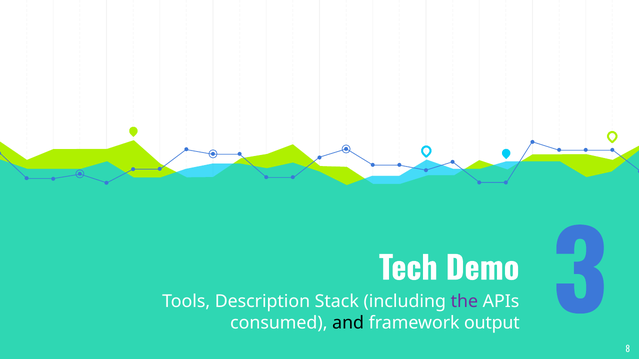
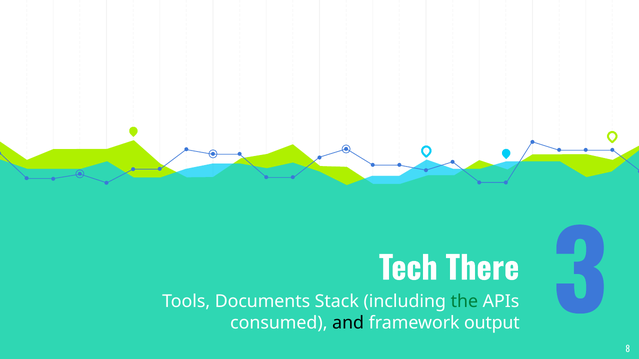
Demo: Demo -> There (482, 270)
Description: Description -> Documents (262, 302)
the colour: purple -> green (464, 302)
